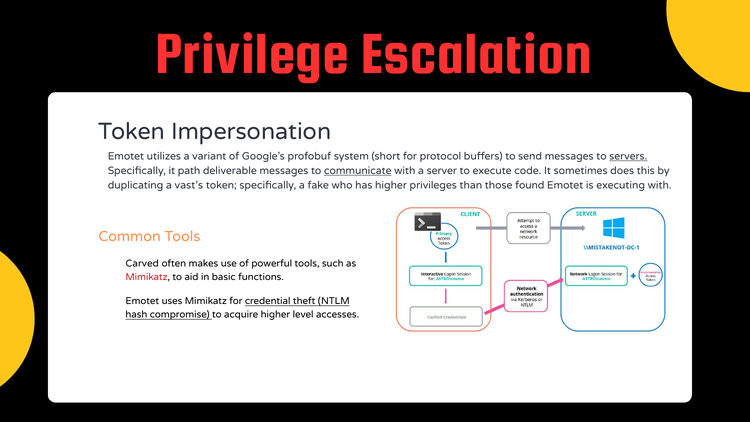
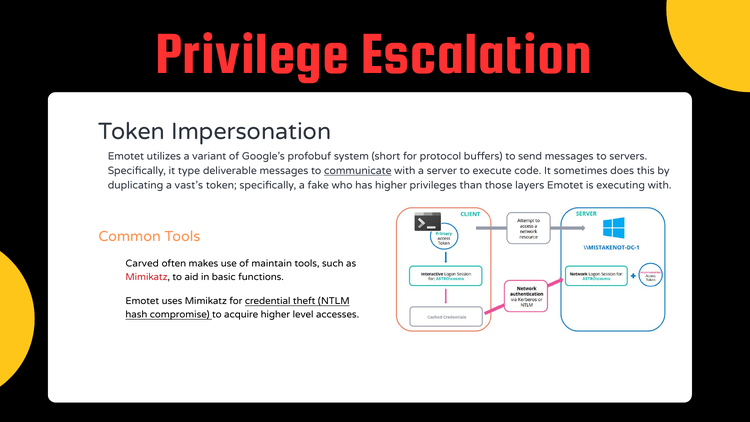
servers underline: present -> none (628, 156)
path: path -> type (189, 171)
found: found -> layers (530, 185)
powerful: powerful -> maintain (272, 264)
